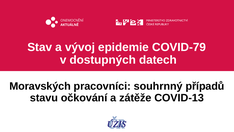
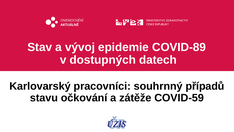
COVID-79: COVID-79 -> COVID-89 (179, 47)
Moravských: Moravských -> Karlovarský (40, 86)
COVID-13: COVID-13 -> COVID-59 (179, 98)
